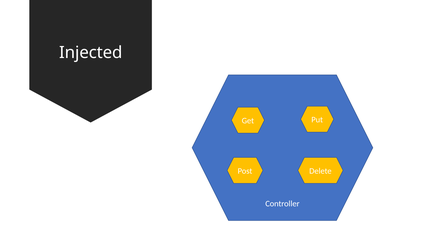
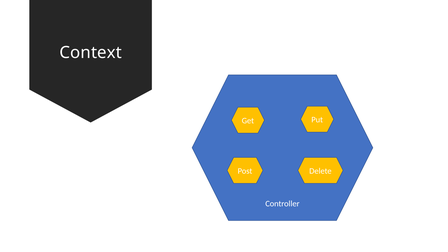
Injected: Injected -> Context (91, 53)
